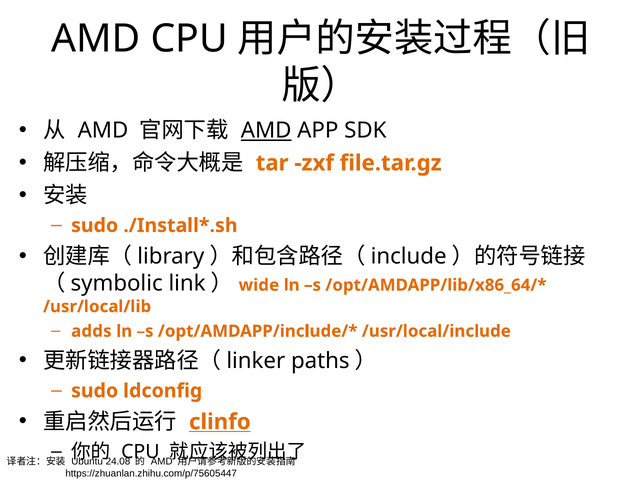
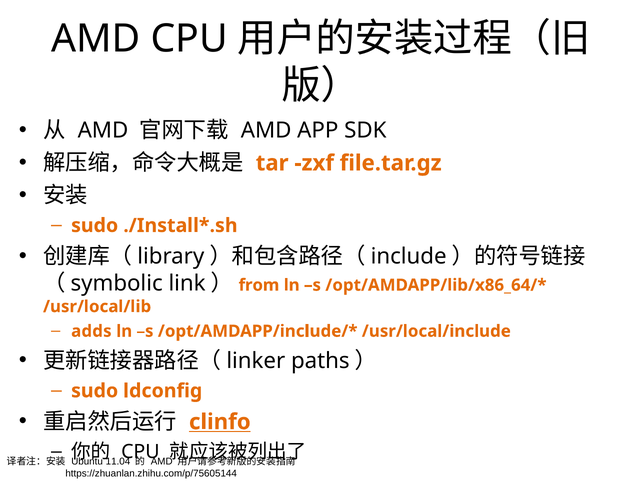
AMD underline: present -> none (266, 130)
wide: wide -> from (259, 285)
24.08: 24.08 -> 11.04 (118, 461)
https://zhuanlan.zhihu.com/p/75605447: https://zhuanlan.zhihu.com/p/75605447 -> https://zhuanlan.zhihu.com/p/75605144 (151, 473)
